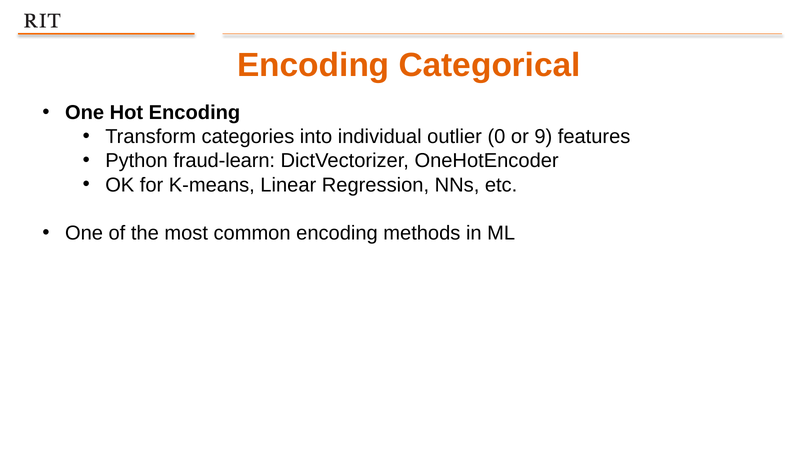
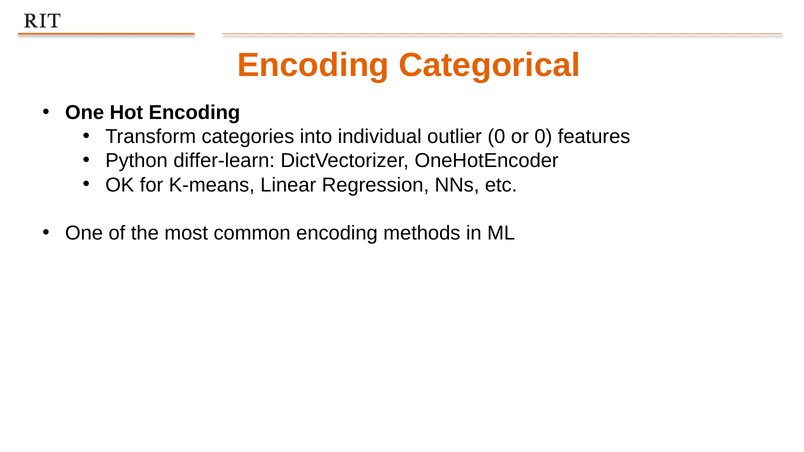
or 9: 9 -> 0 (543, 137)
fraud-learn: fraud-learn -> differ-learn (224, 161)
